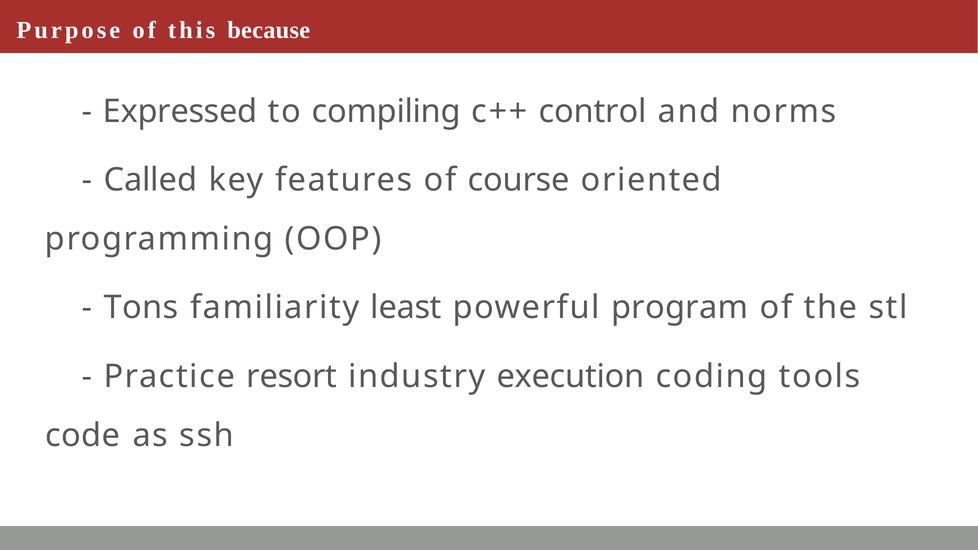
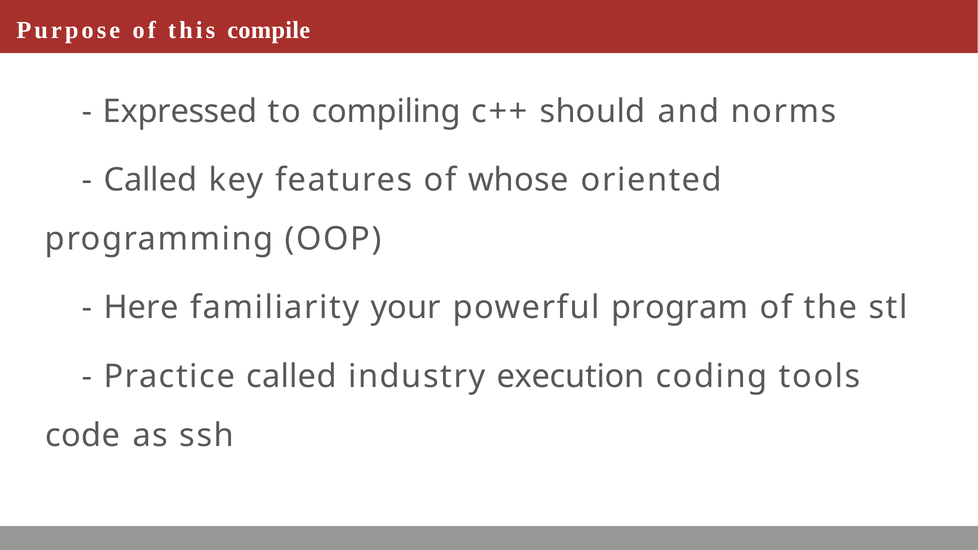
because: because -> compile (269, 30)
control: control -> should (592, 111)
course: course -> whose (518, 180)
Tons: Tons -> Here (141, 308)
least: least -> your (406, 308)
Practice resort: resort -> called (291, 377)
